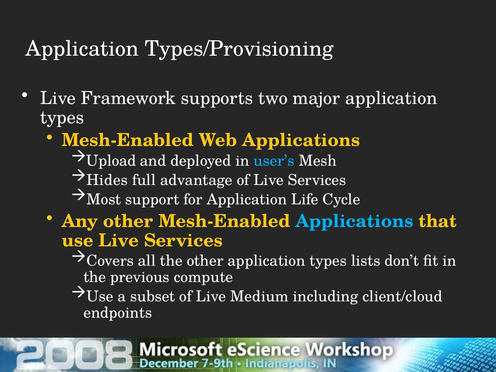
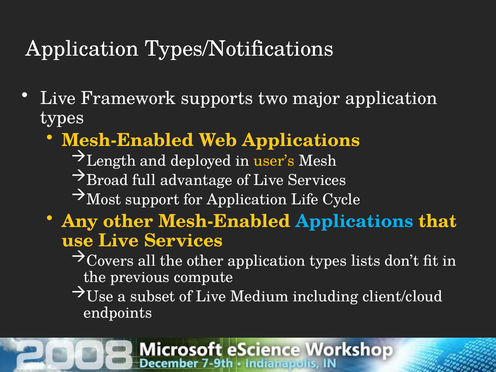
Types/Provisioning: Types/Provisioning -> Types/Notifications (239, 49)
Upload: Upload -> Length (111, 161)
user’s colour: light blue -> yellow (274, 161)
Hides: Hides -> Broad (107, 180)
